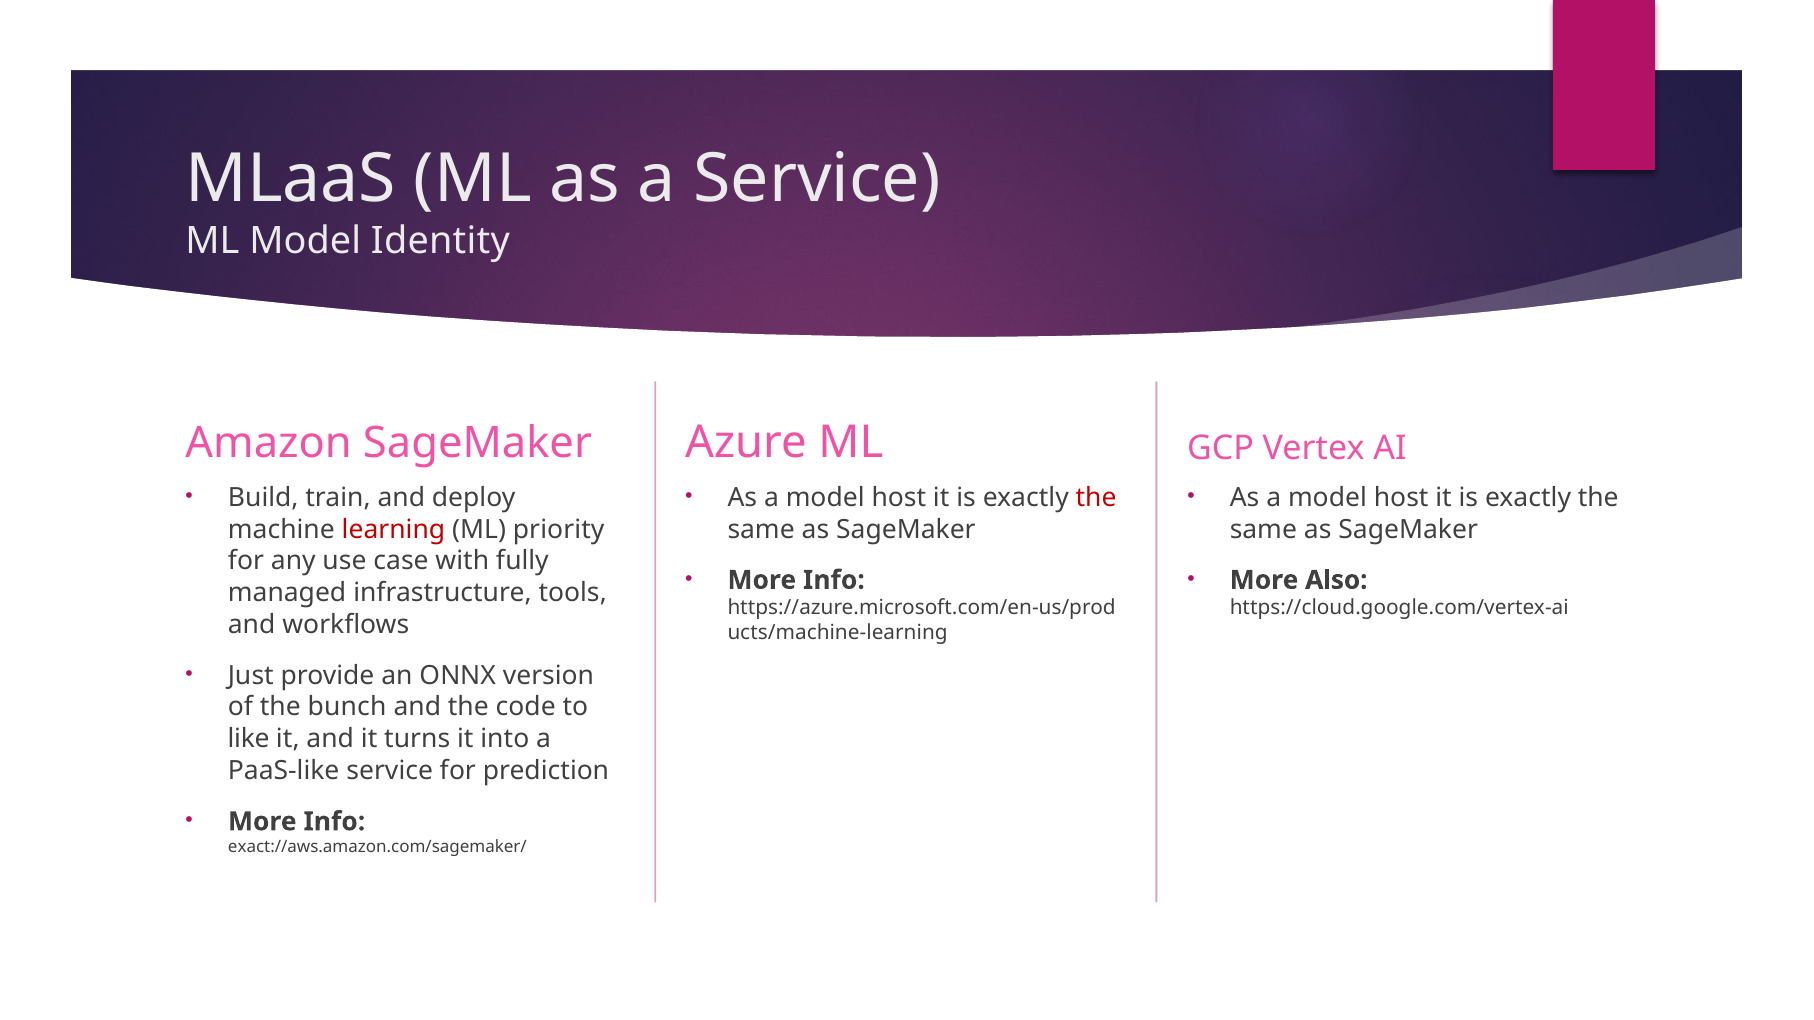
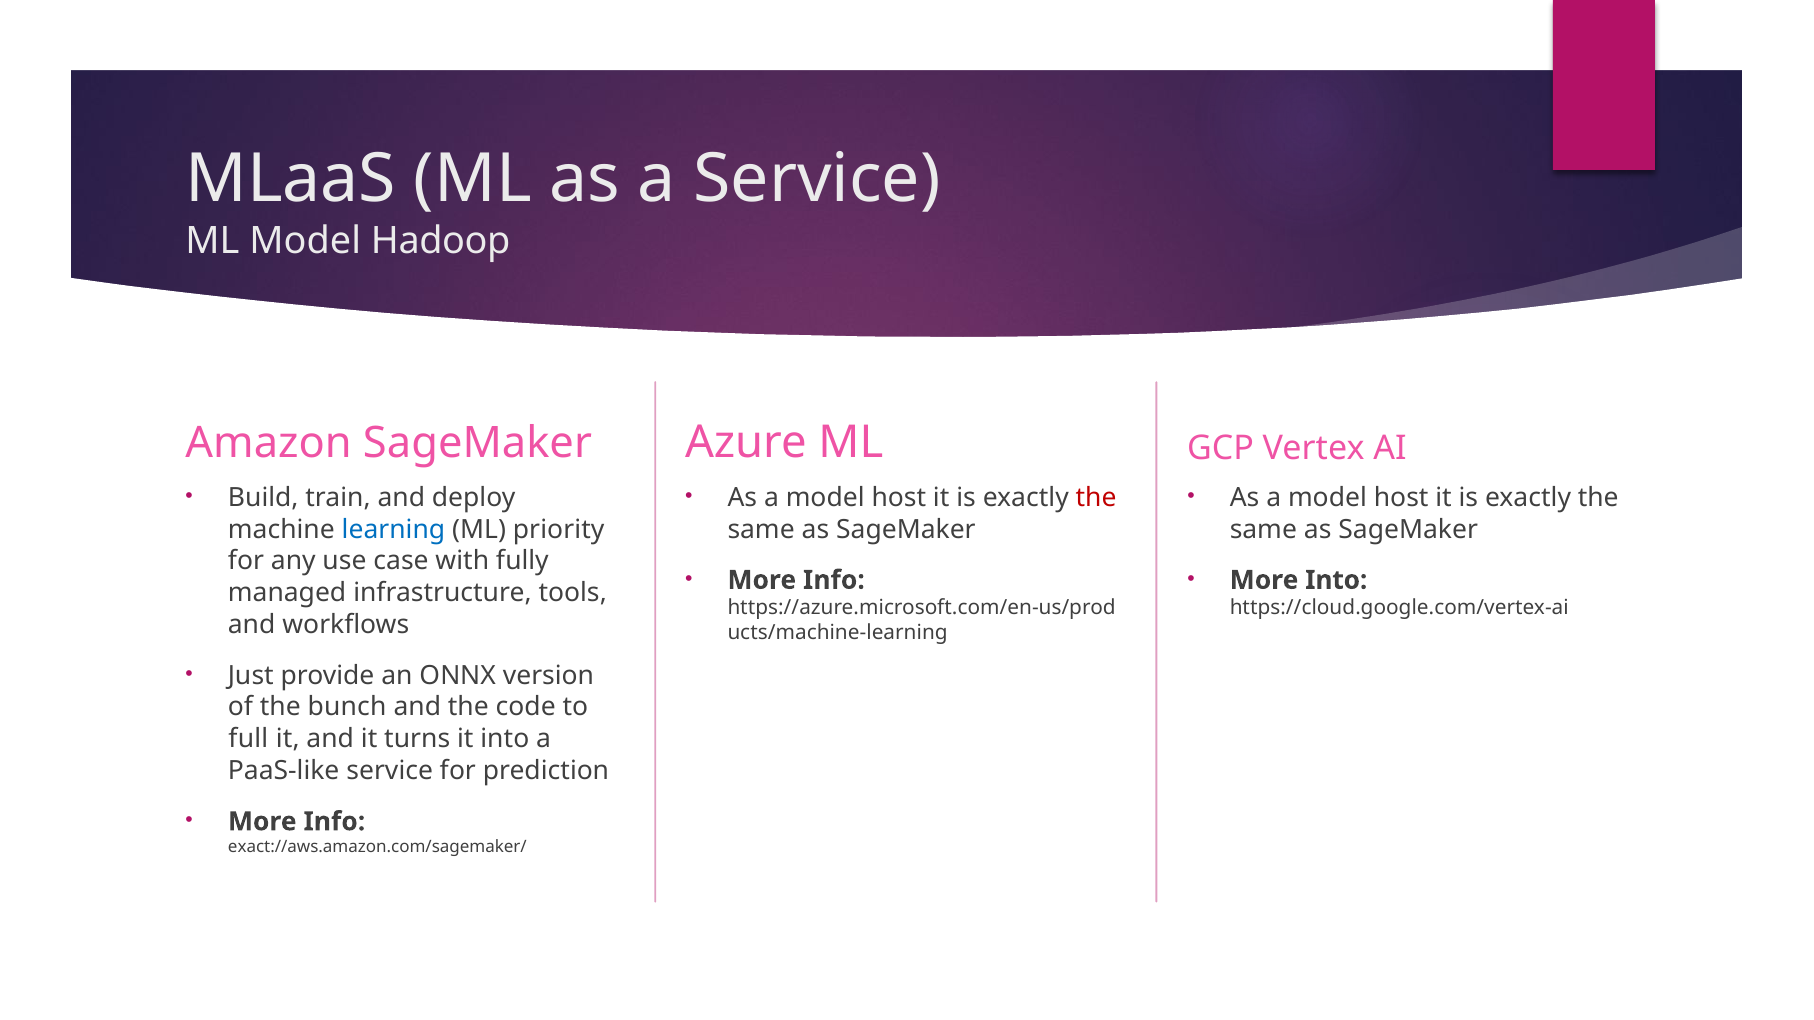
Identity: Identity -> Hadoop (441, 241)
learning colour: red -> blue (393, 530)
More Also: Also -> Into (1336, 580)
like: like -> full (248, 739)
